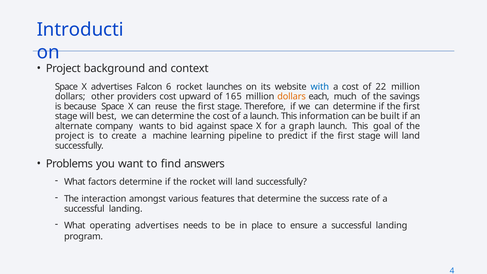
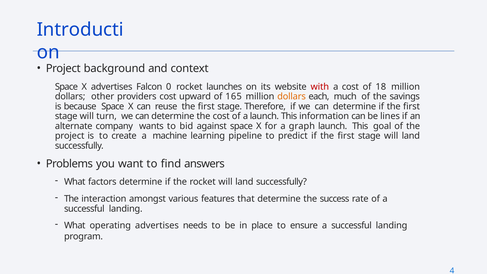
6: 6 -> 0 (169, 87)
with colour: blue -> red (320, 87)
22: 22 -> 18 (381, 87)
best: best -> turn (107, 116)
built: built -> lines (390, 116)
